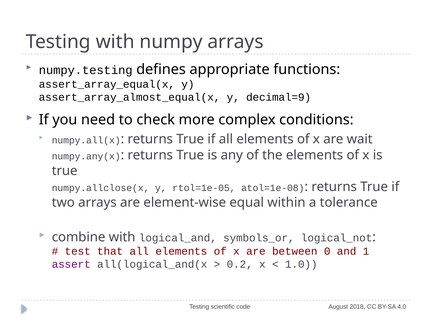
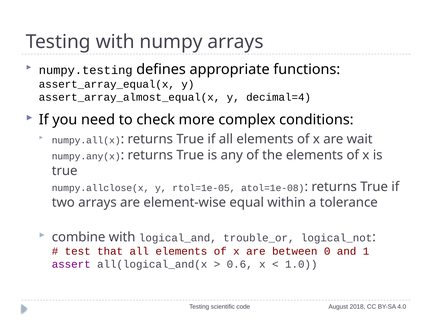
decimal=9: decimal=9 -> decimal=4 (279, 97)
symbols_or: symbols_or -> trouble_or (259, 238)
0.2: 0.2 -> 0.6 (240, 264)
